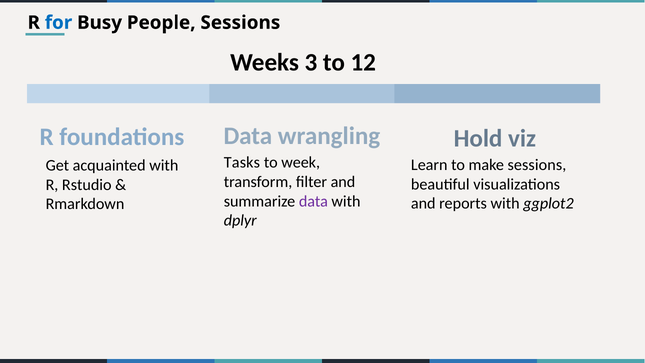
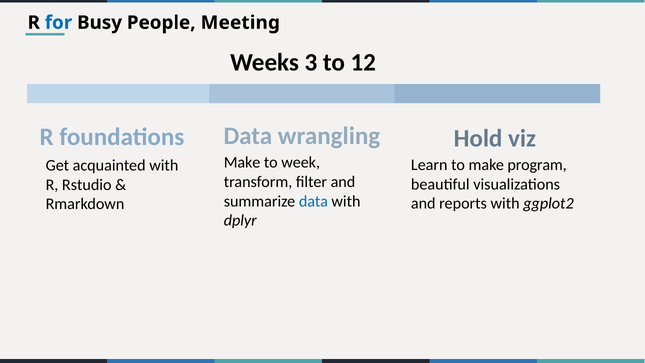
People Sessions: Sessions -> Meeting (240, 23)
Tasks: Tasks -> Make (242, 163)
make sessions: sessions -> program (537, 165)
data colour: purple -> blue (313, 201)
